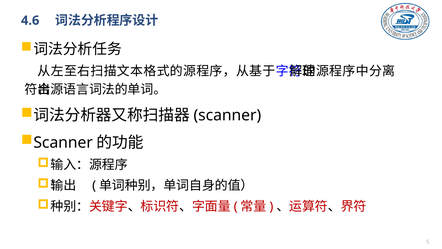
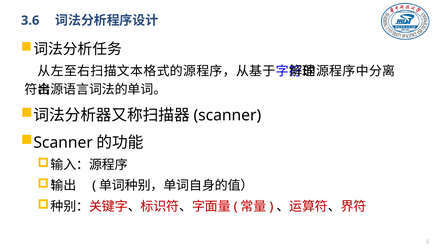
4.6: 4.6 -> 3.6 (30, 20)
